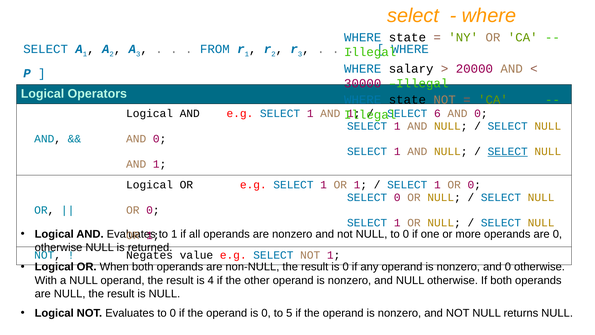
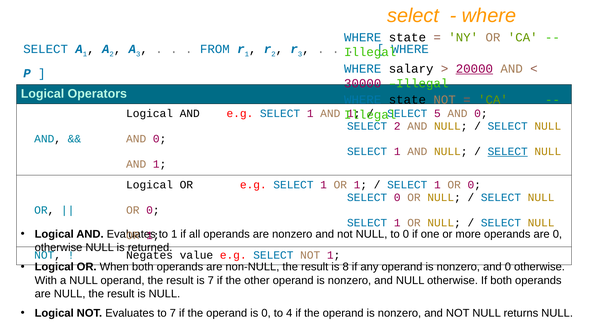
20000 underline: none -> present (474, 69)
6: 6 -> 5 (437, 113)
1: 1 -> 2 (397, 126)
result is 0: 0 -> 8 (346, 267)
is 4: 4 -> 7 (211, 280)
Evaluates to 0: 0 -> 7 (173, 313)
5: 5 -> 4 (289, 313)
